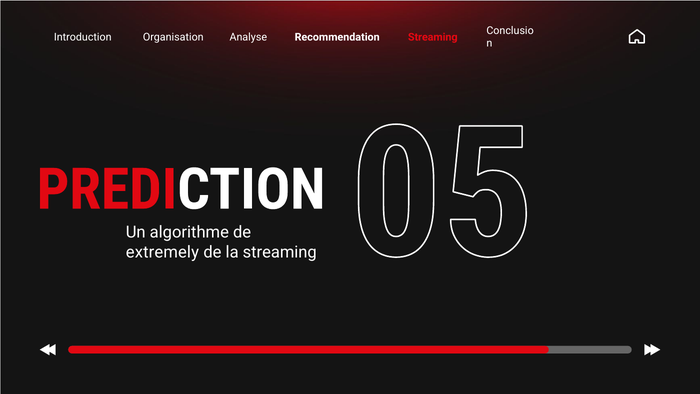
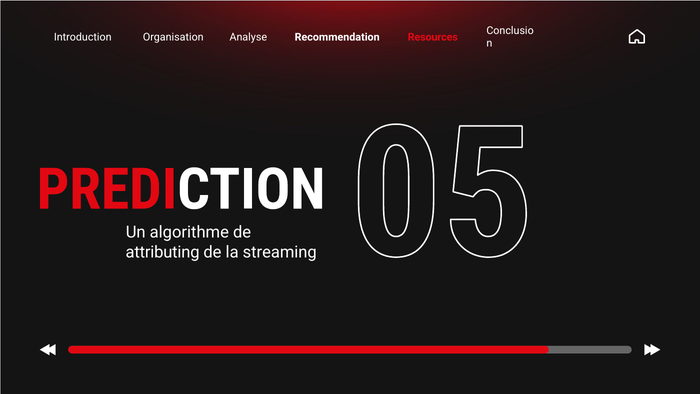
Recommendation Streaming: Streaming -> Resources (433, 37)
extremely: extremely -> attributing (163, 252)
